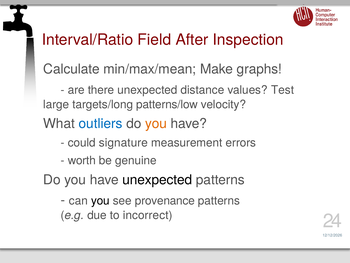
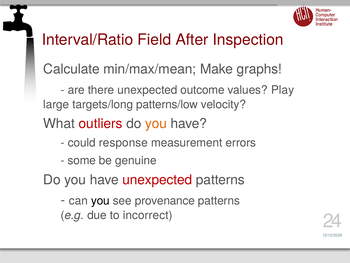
distance: distance -> outcome (202, 90)
Test: Test -> Play (283, 90)
outliers colour: blue -> red (101, 123)
signature: signature -> response (123, 142)
worth: worth -> some (82, 160)
unexpected colour: black -> red (157, 179)
